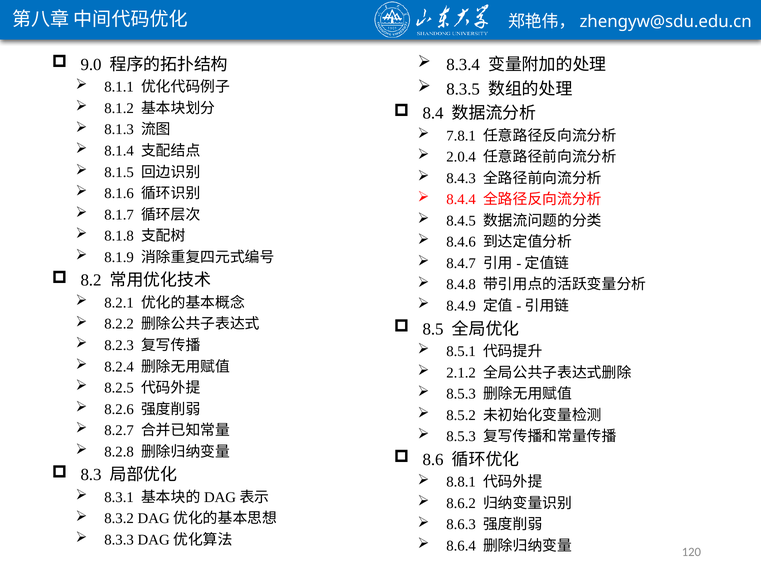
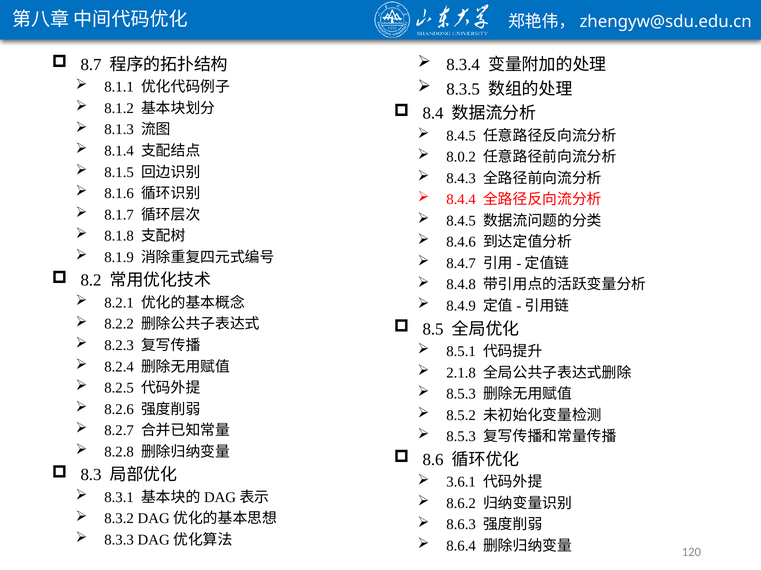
9.0: 9.0 -> 8.7 (91, 65)
7.8.1: 7.8.1 -> 8.4.5 (461, 136)
2.0.4: 2.0.4 -> 8.0.2 (461, 157)
2.1.2: 2.1.2 -> 2.1.8 (461, 373)
8.8.1: 8.8.1 -> 3.6.1 (461, 483)
